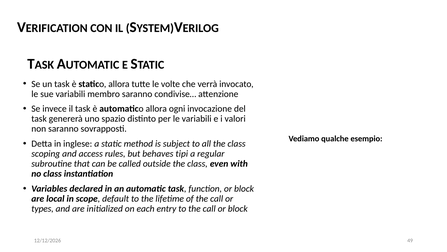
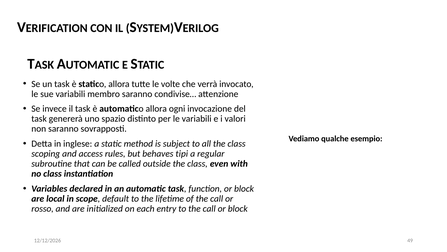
types: types -> rosso (42, 208)
